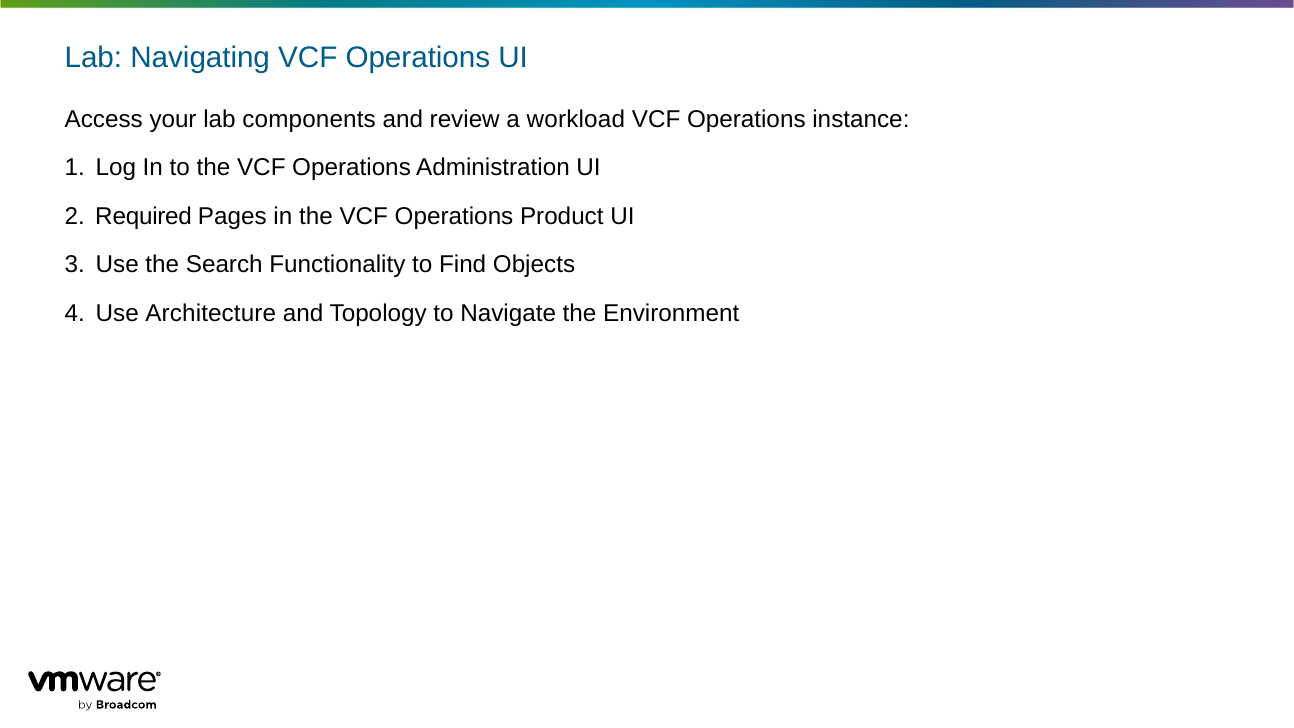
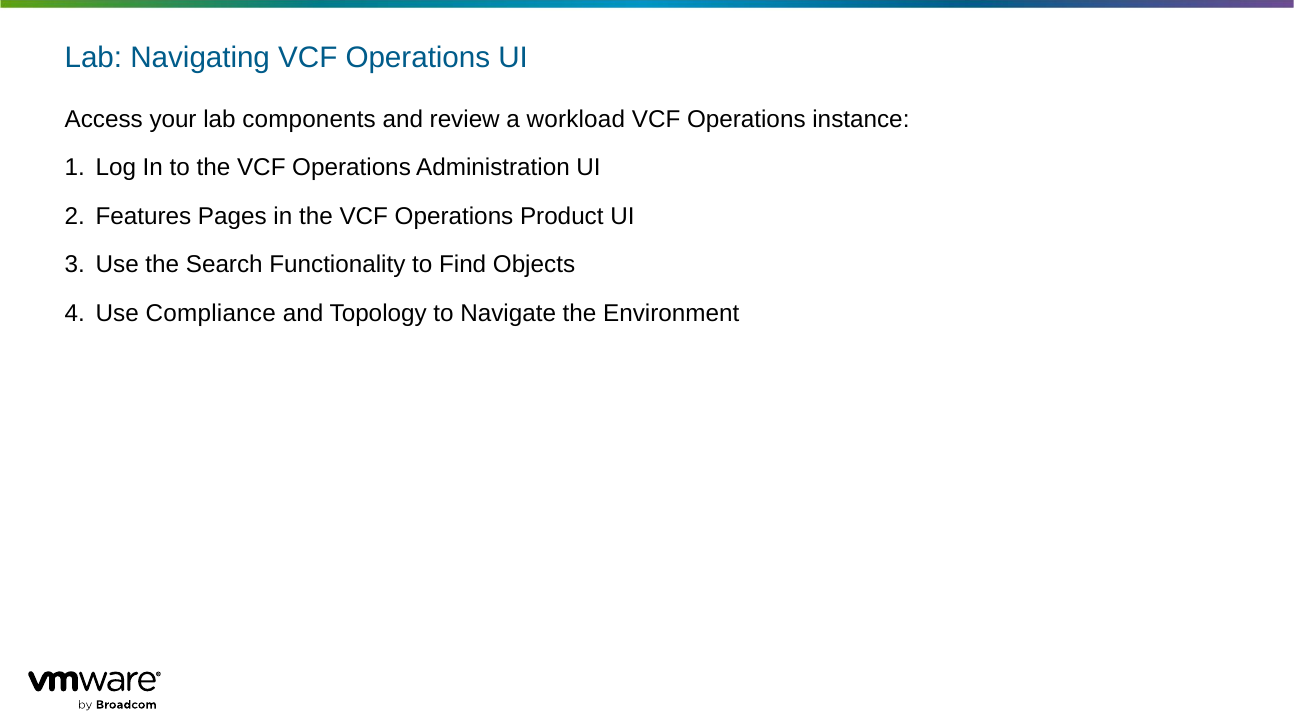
Required: Required -> Features (143, 216)
Architecture: Architecture -> Compliance (211, 313)
